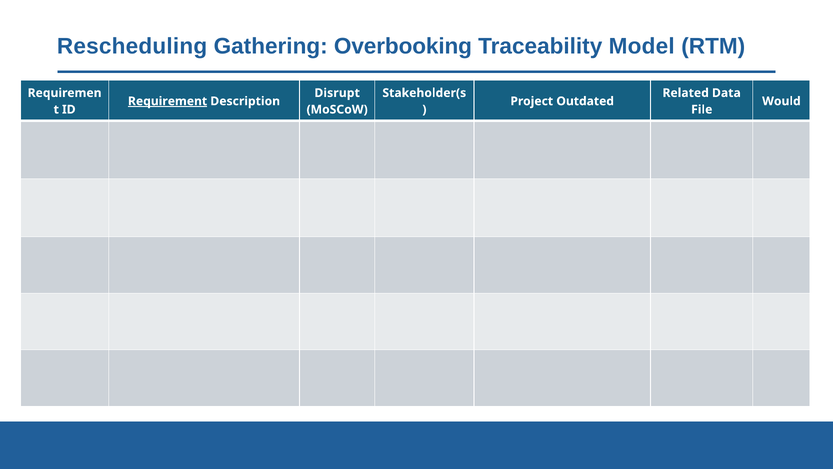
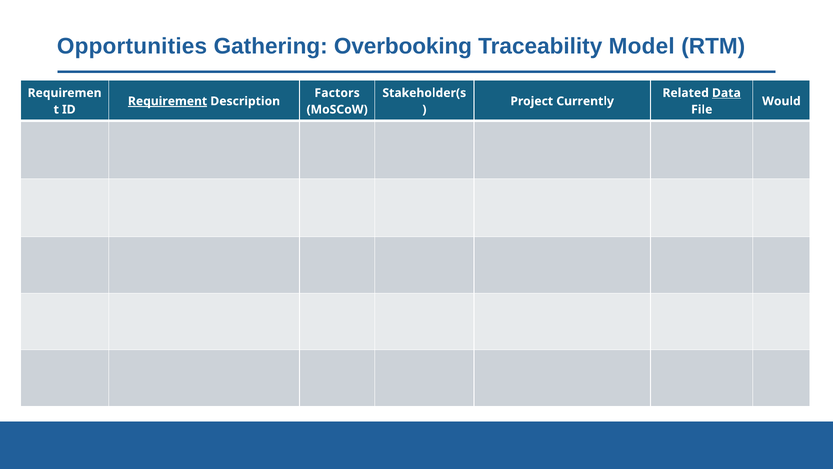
Rescheduling: Rescheduling -> Opportunities (132, 46)
Disrupt: Disrupt -> Factors (337, 93)
Data underline: none -> present (726, 93)
Outdated: Outdated -> Currently (585, 101)
